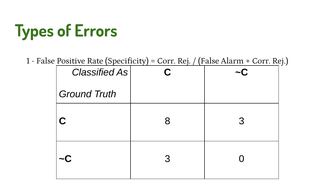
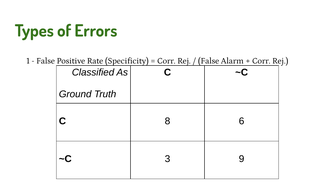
8 3: 3 -> 6 (242, 121)
0: 0 -> 9 (242, 158)
